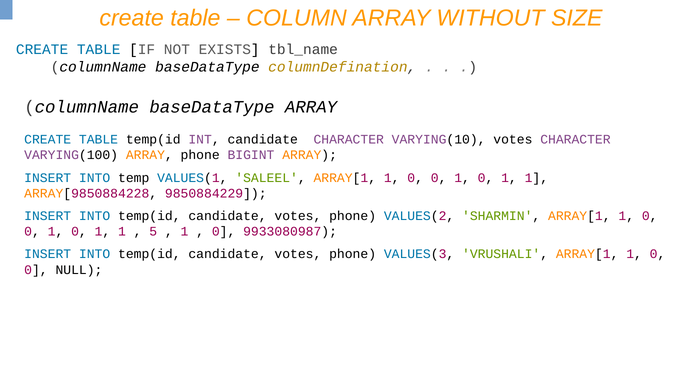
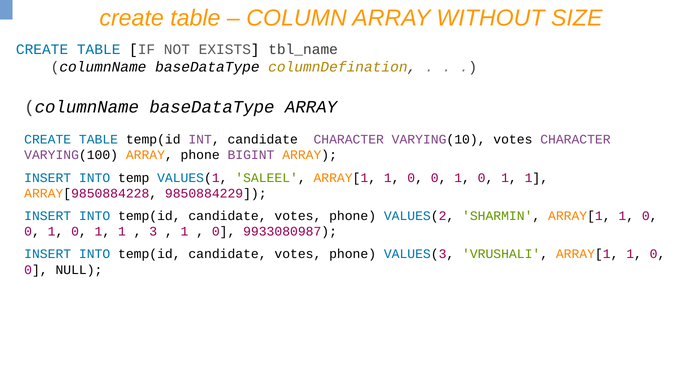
5: 5 -> 3 (153, 232)
